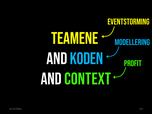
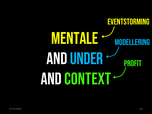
TEAMENE: TEAMENE -> MENTALE (75, 38)
KODEN: KODEN -> UNDER (86, 59)
